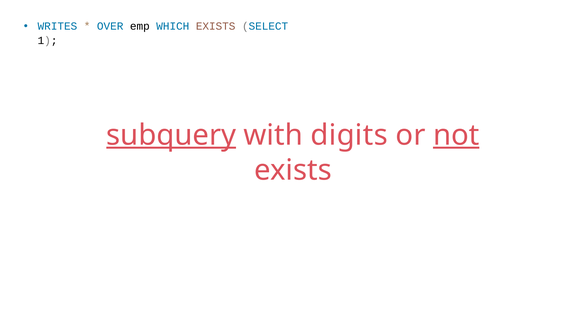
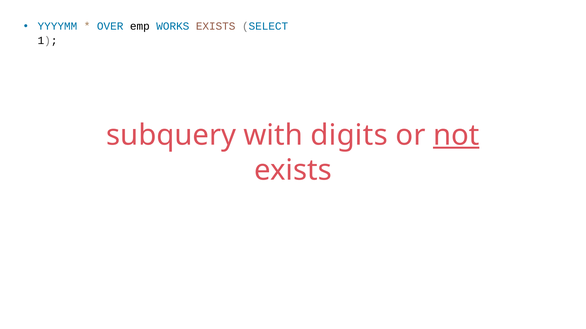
WRITES: WRITES -> YYYYMM (57, 26)
WHICH: WHICH -> WORKS (173, 26)
subquery underline: present -> none (171, 135)
